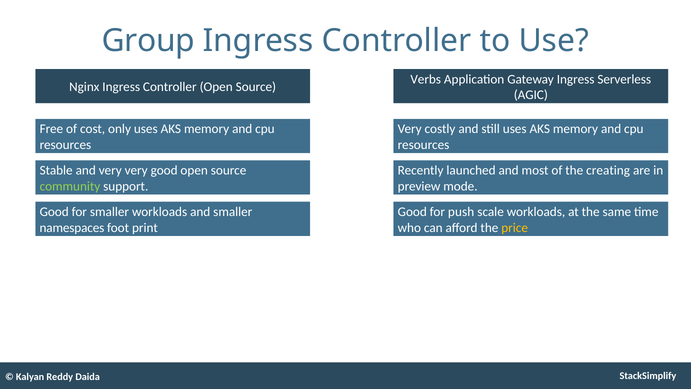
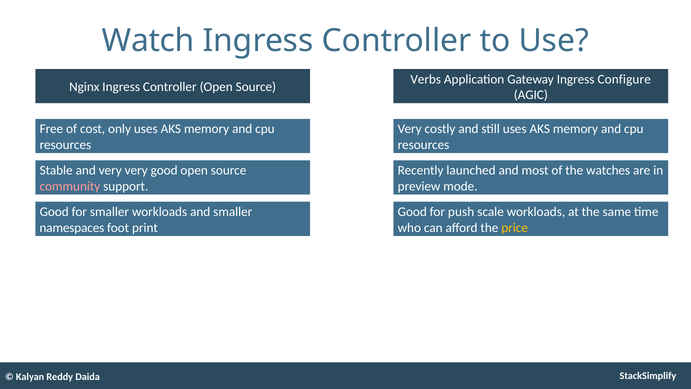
Group: Group -> Watch (148, 41)
Serverless: Serverless -> Configure (624, 79)
creating: creating -> watches (608, 170)
community colour: light green -> pink (70, 186)
